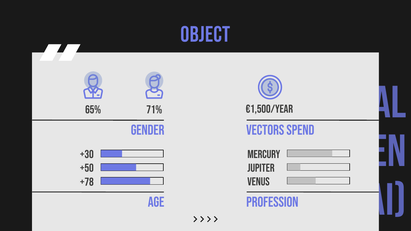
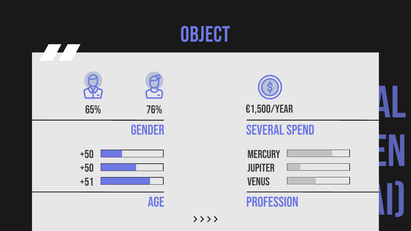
71%: 71% -> 76% (154, 110)
VECTORS: VECTORS -> SEVERAL (265, 130)
+30: +30 -> +50 (87, 155)
+78: +78 -> +51 (87, 182)
